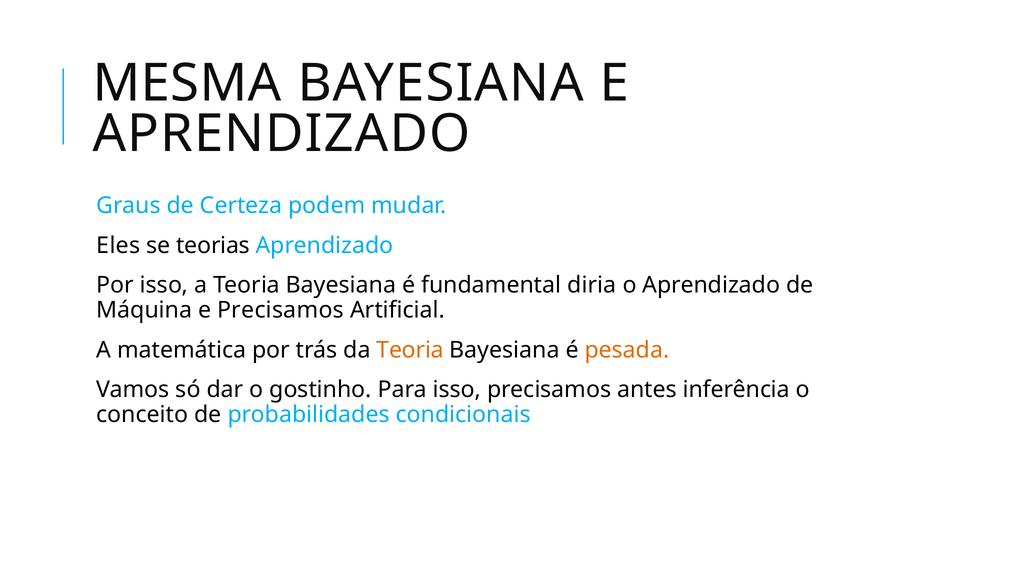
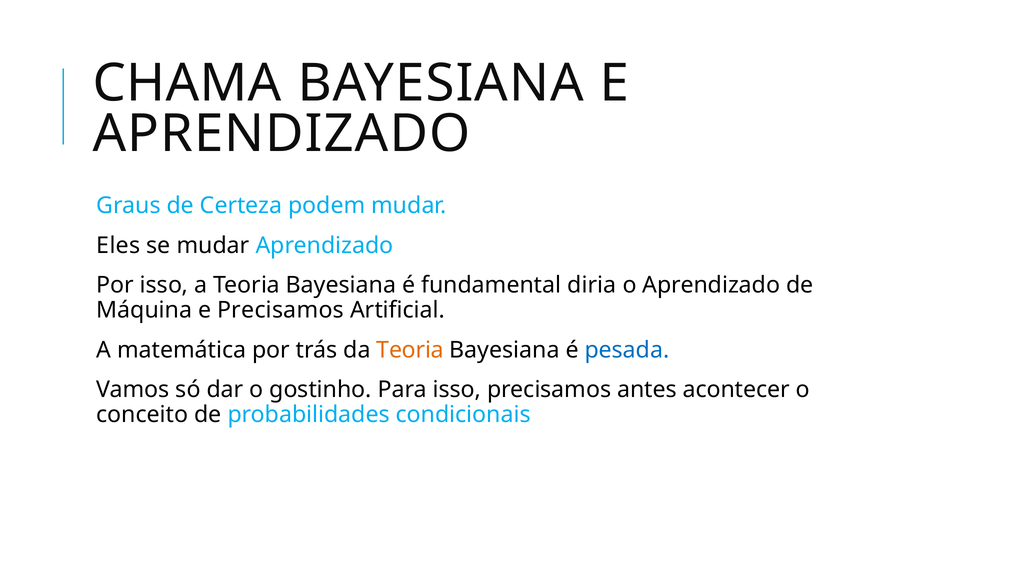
MESMA: MESMA -> CHAMA (187, 83)
se teorias: teorias -> mudar (213, 246)
pesada colour: orange -> blue (627, 350)
inferência: inferência -> acontecer (736, 390)
